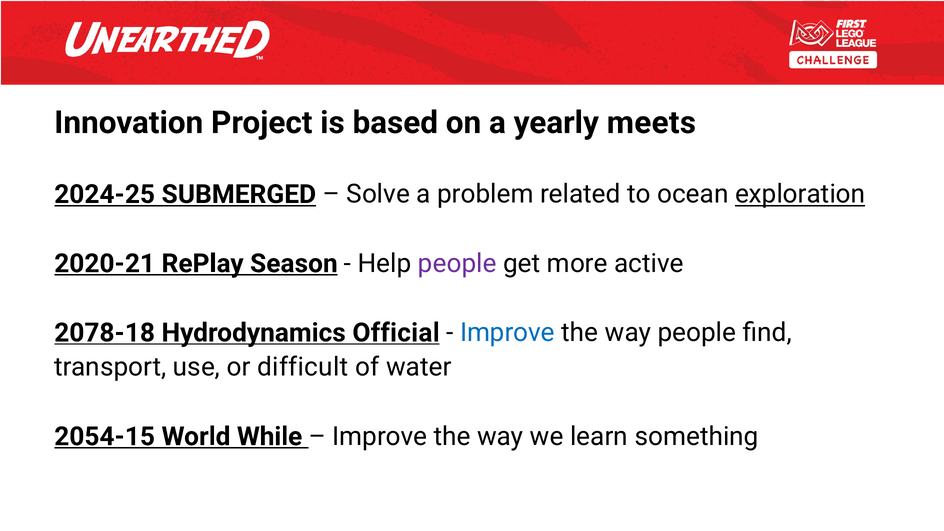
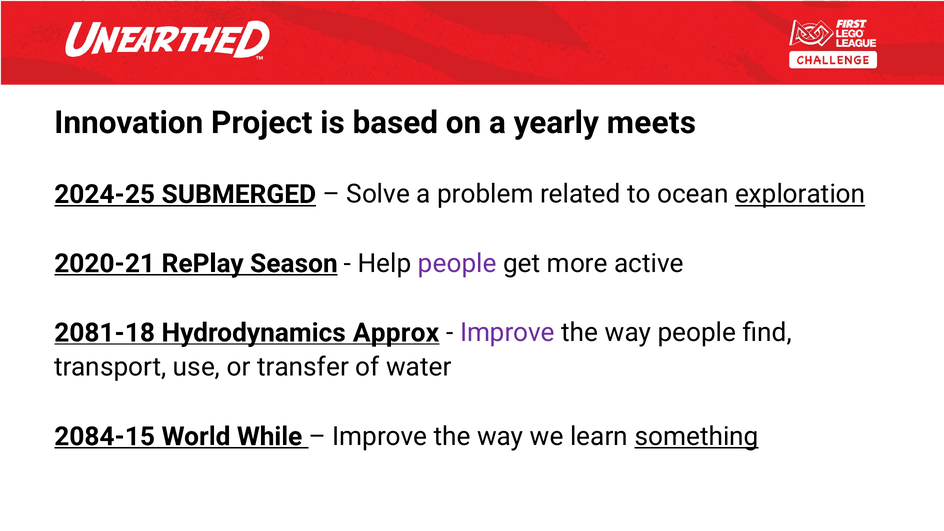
2078-18: 2078-18 -> 2081-18 (105, 333)
Official: Official -> Approx (396, 333)
Improve colour: blue -> purple (507, 333)
difficult: difficult -> transfer (303, 367)
2054-15: 2054-15 -> 2084-15 (105, 437)
something underline: none -> present (697, 437)
